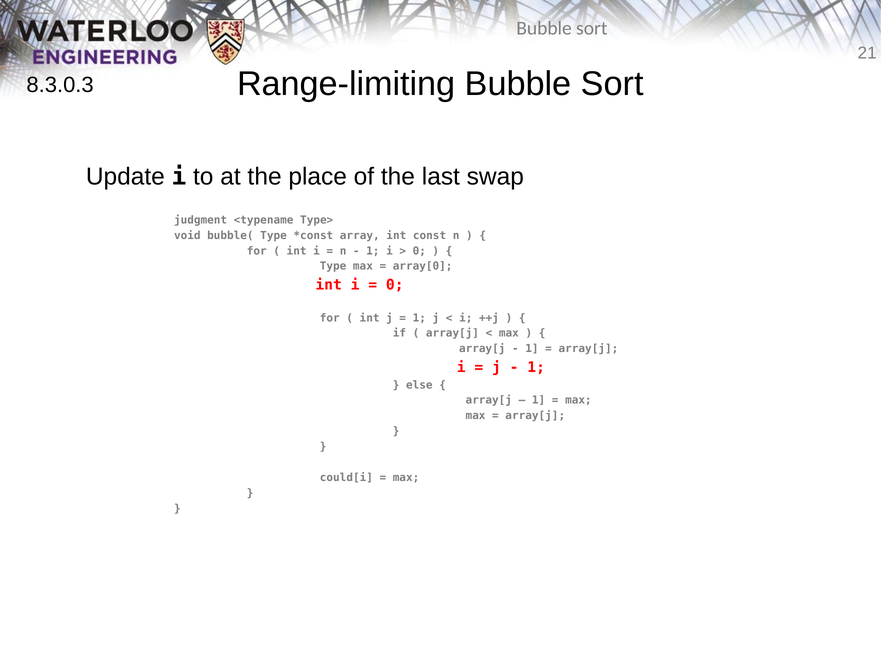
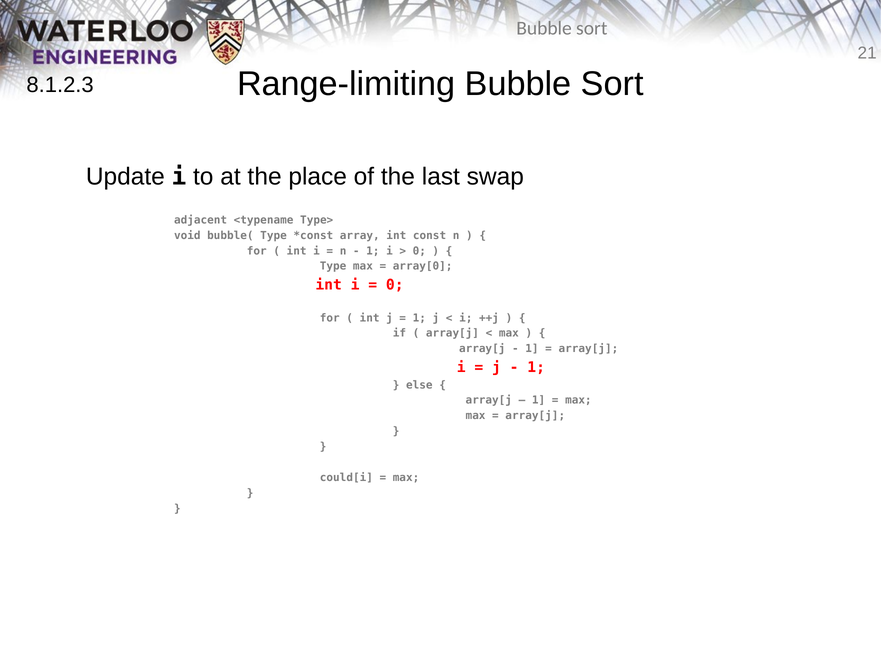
8.3.0.3: 8.3.0.3 -> 8.1.2.3 (60, 85)
judgment: judgment -> adjacent (201, 220)
